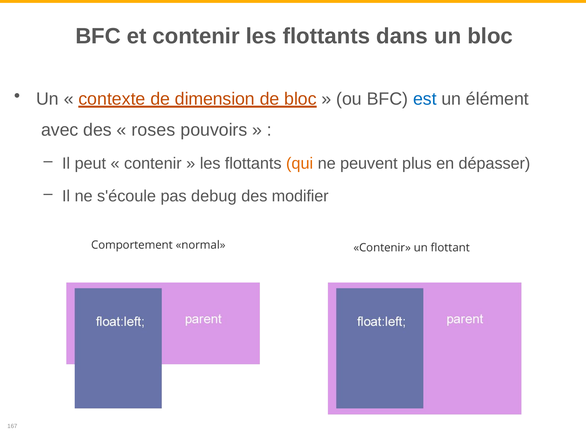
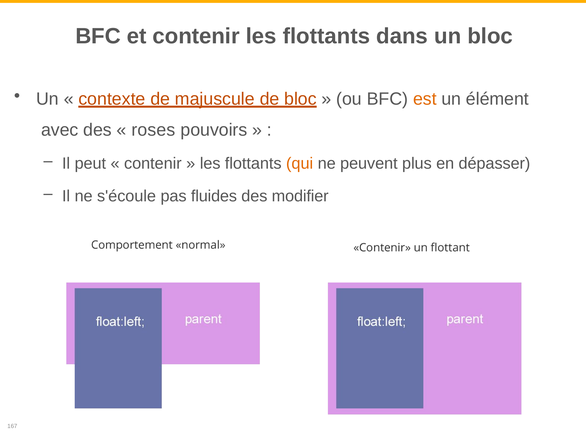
dimension: dimension -> majuscule (215, 99)
est colour: blue -> orange (425, 99)
debug: debug -> fluides (214, 196)
